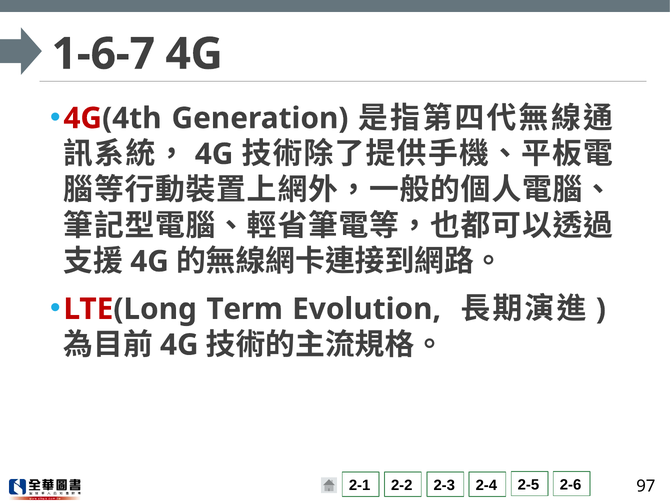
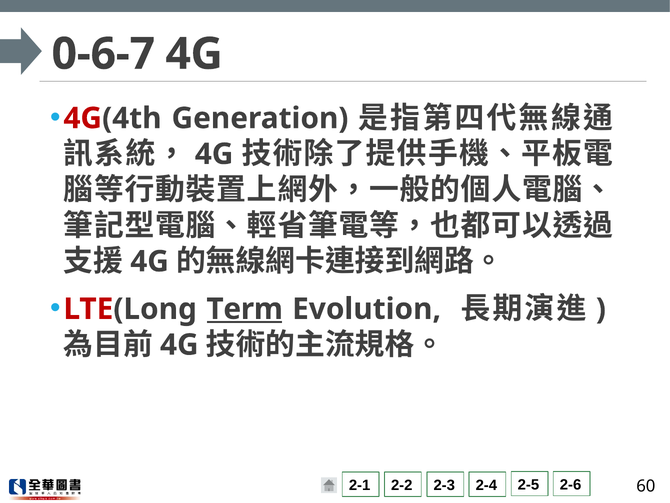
1-6-7: 1-6-7 -> 0-6-7 (103, 54)
Term underline: none -> present (245, 309)
97: 97 -> 60 (646, 486)
